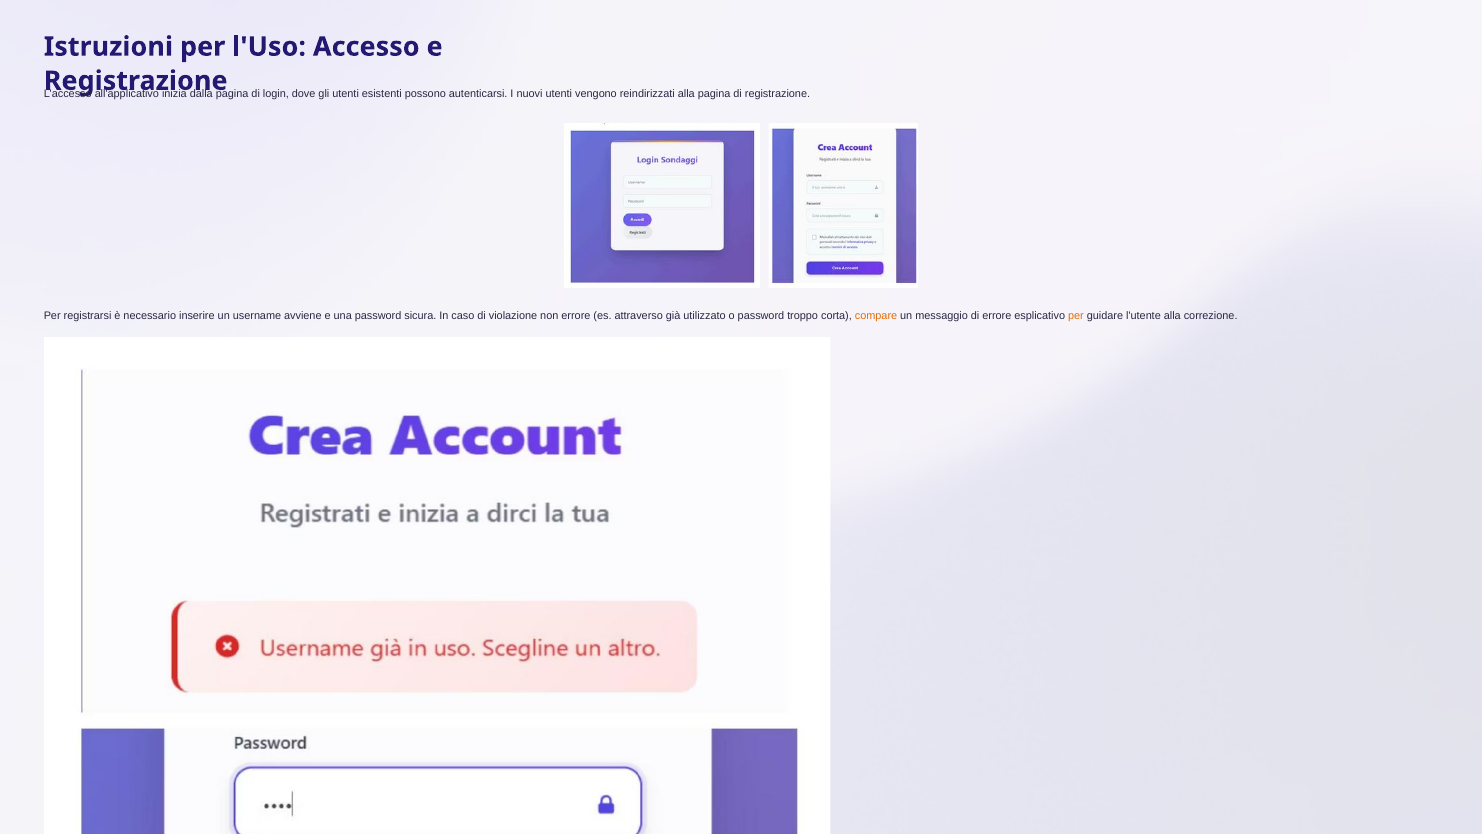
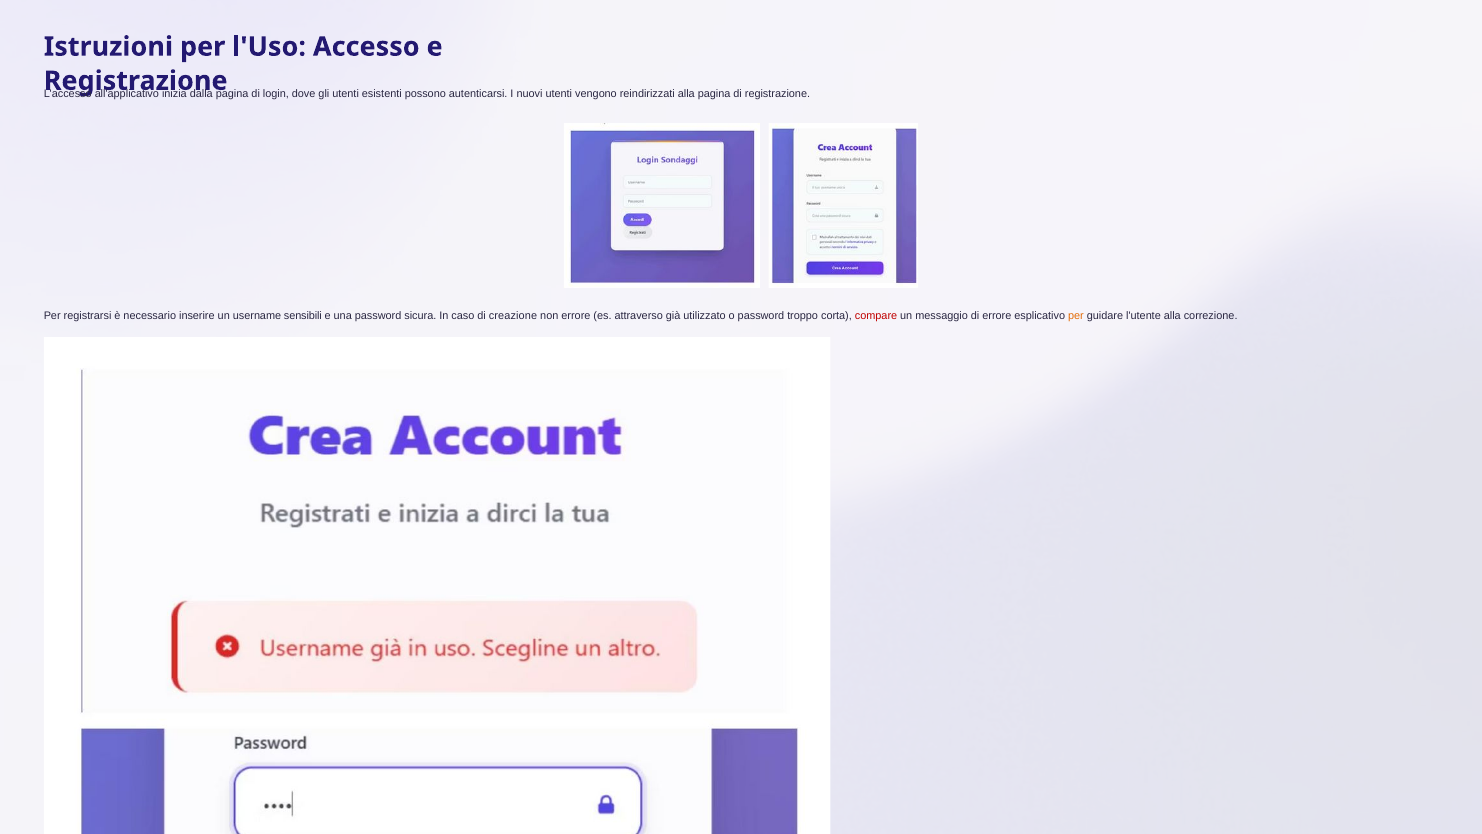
avviene: avviene -> sensibili (303, 315)
violazione: violazione -> creazione (513, 315)
compare colour: orange -> red (876, 315)
